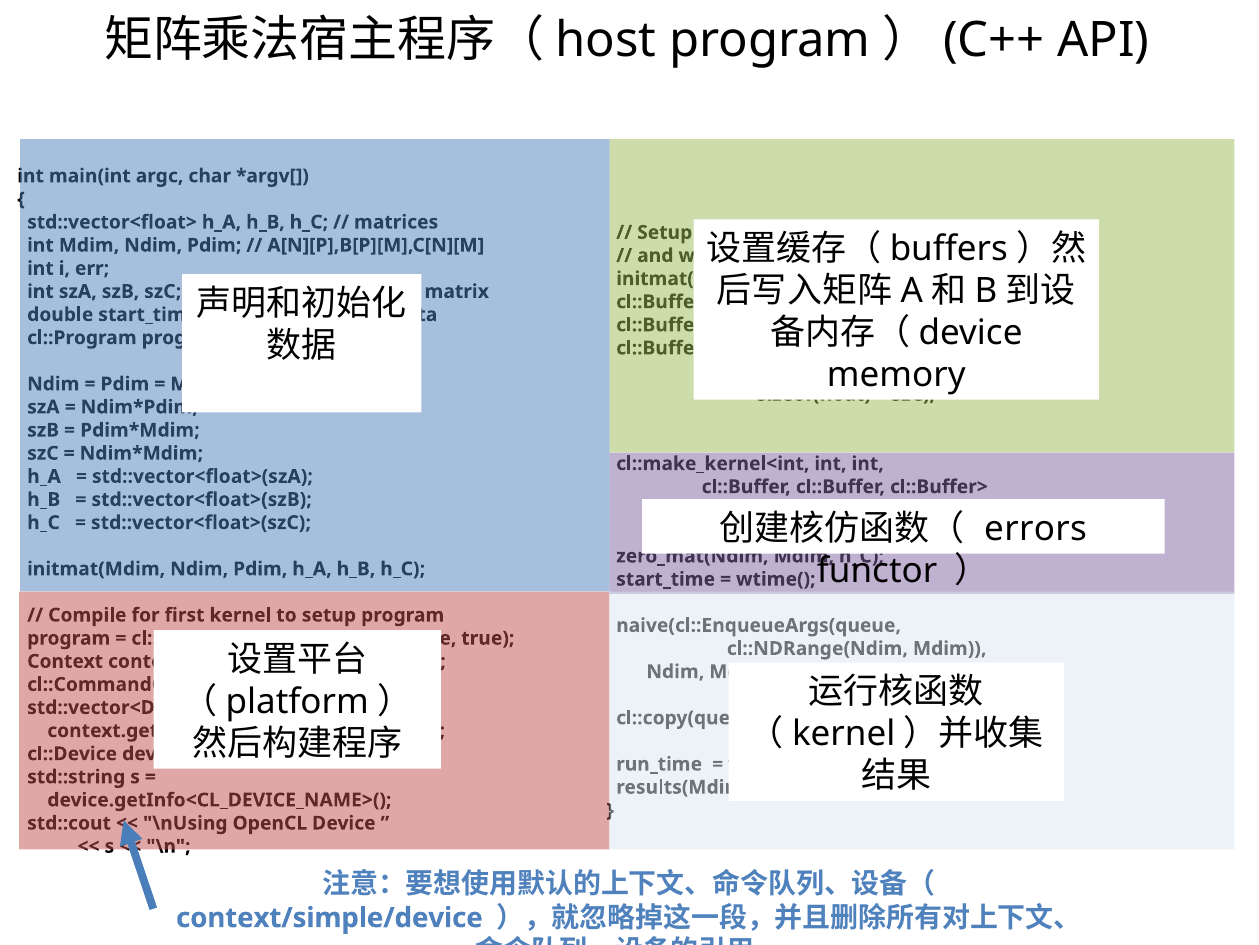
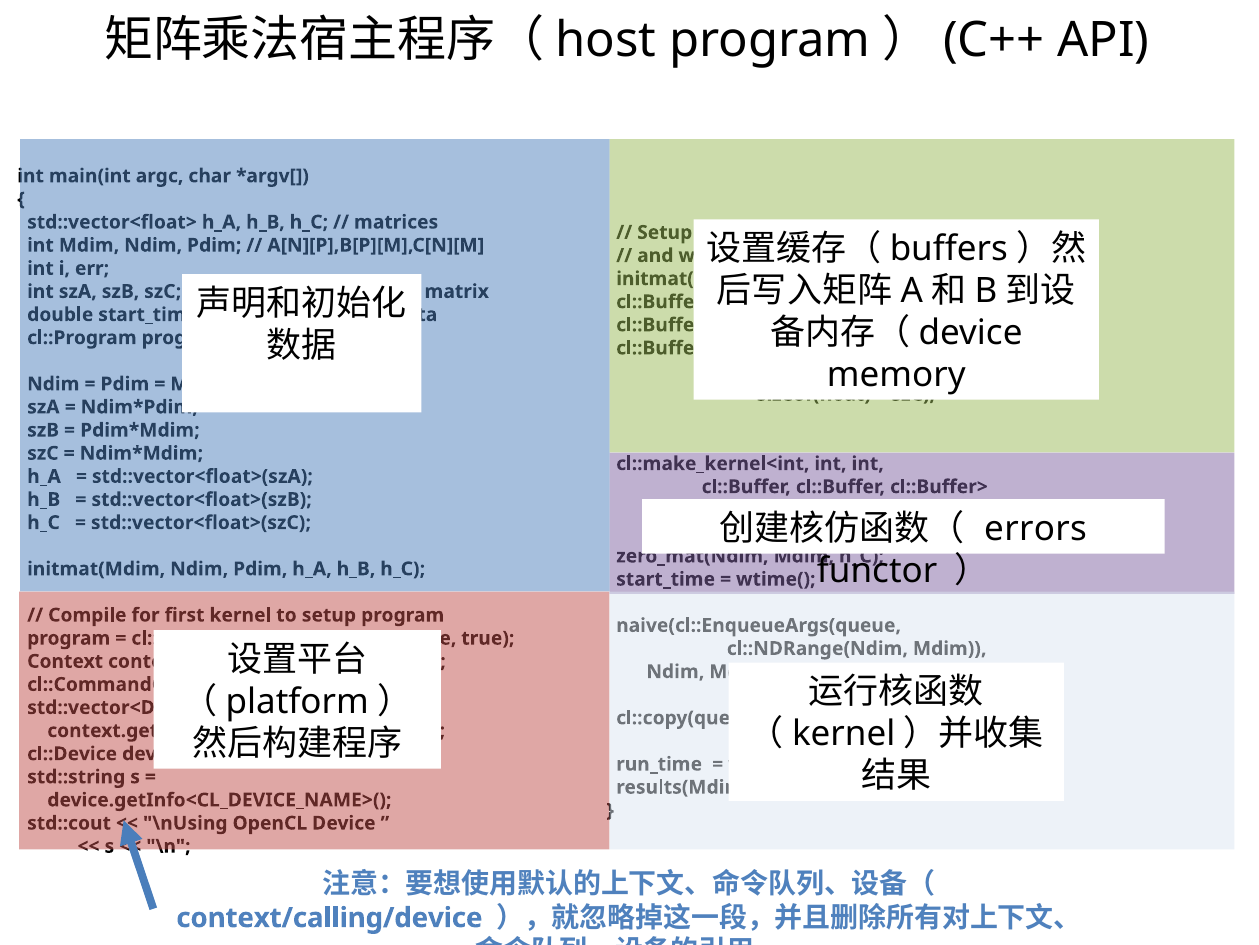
context/simple/device: context/simple/device -> context/calling/device (329, 917)
